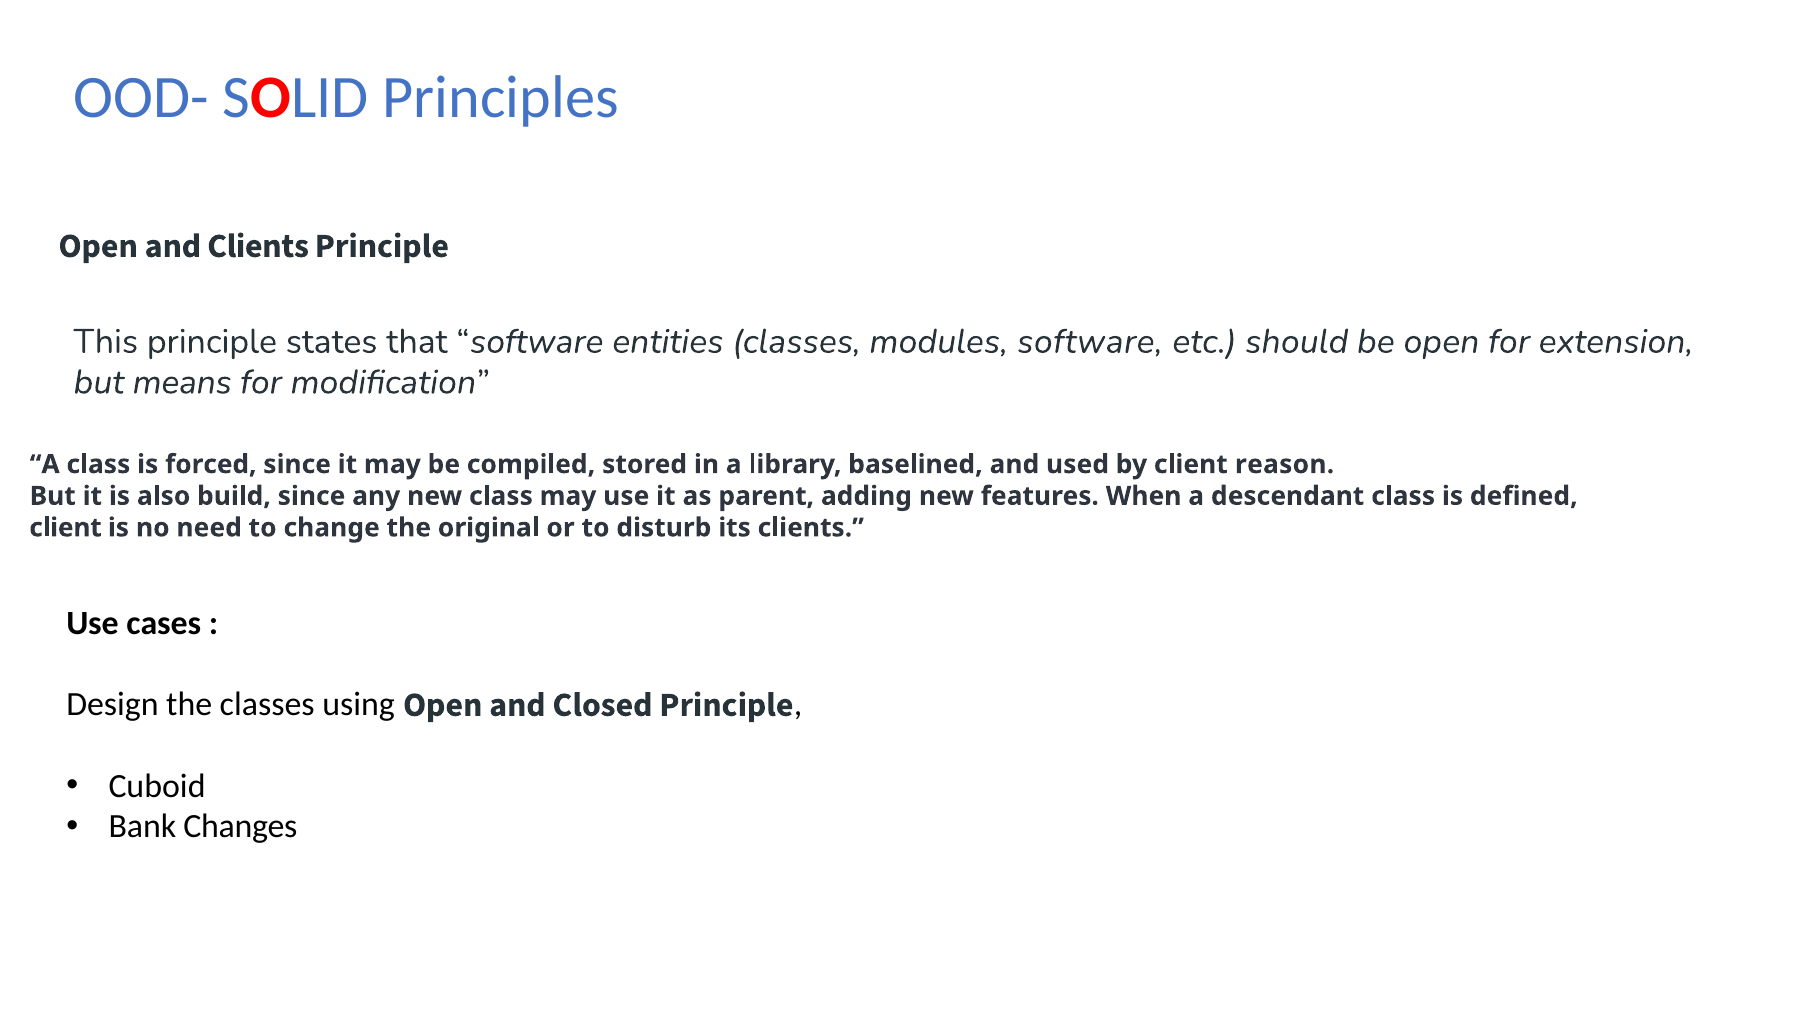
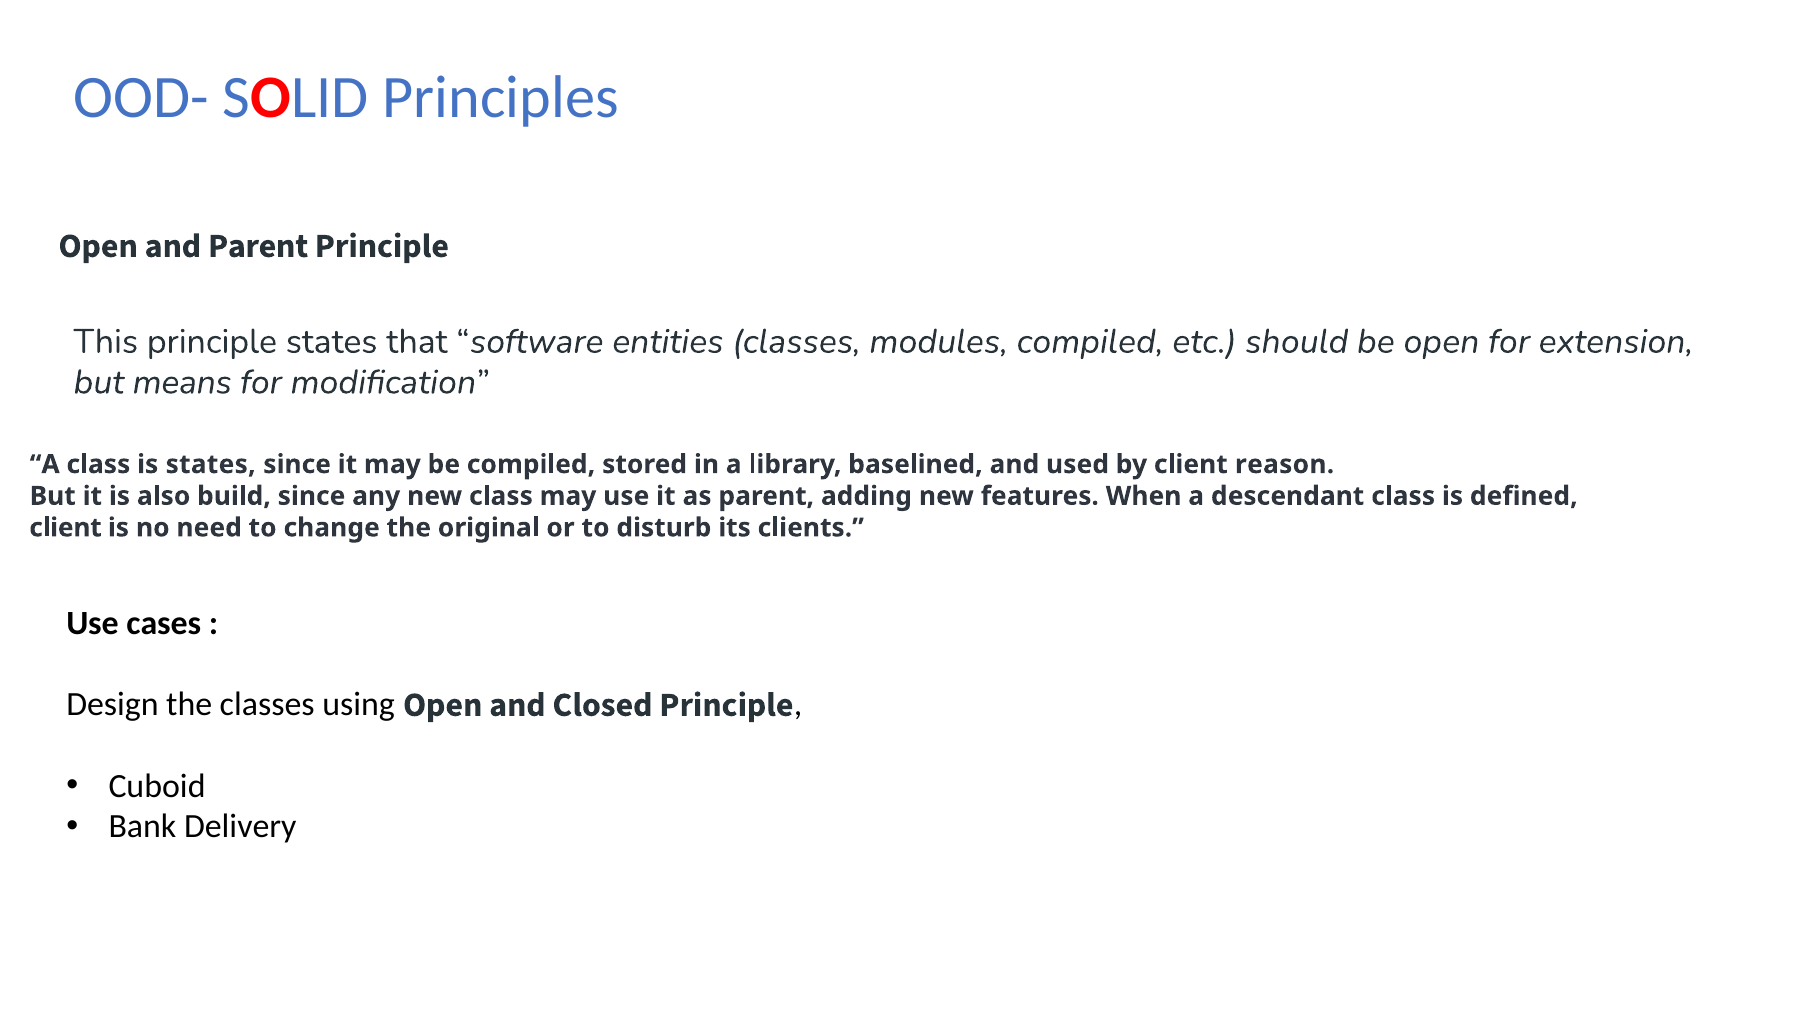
and Clients: Clients -> Parent (258, 246)
modules software: software -> compiled (1090, 342)
is forced: forced -> states (211, 464)
Changes: Changes -> Delivery (240, 827)
